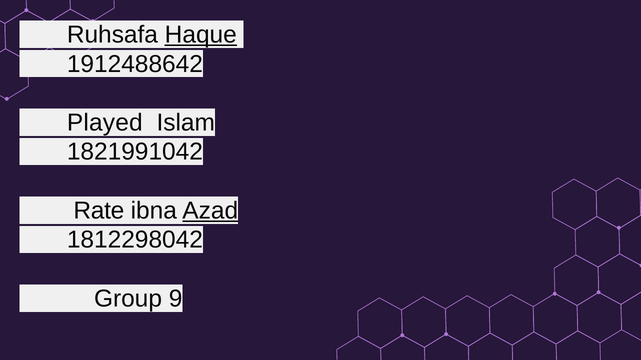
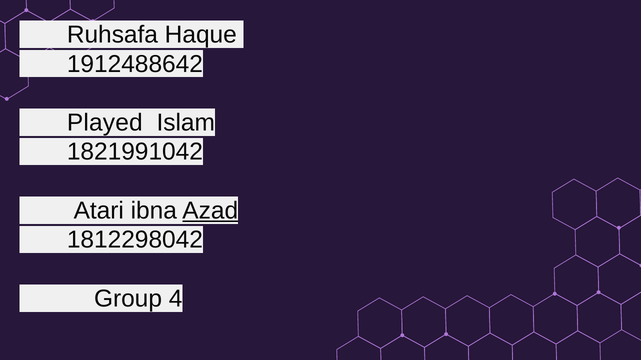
Haque underline: present -> none (201, 35)
Rate: Rate -> Atari (99, 211)
9: 9 -> 4 (176, 299)
